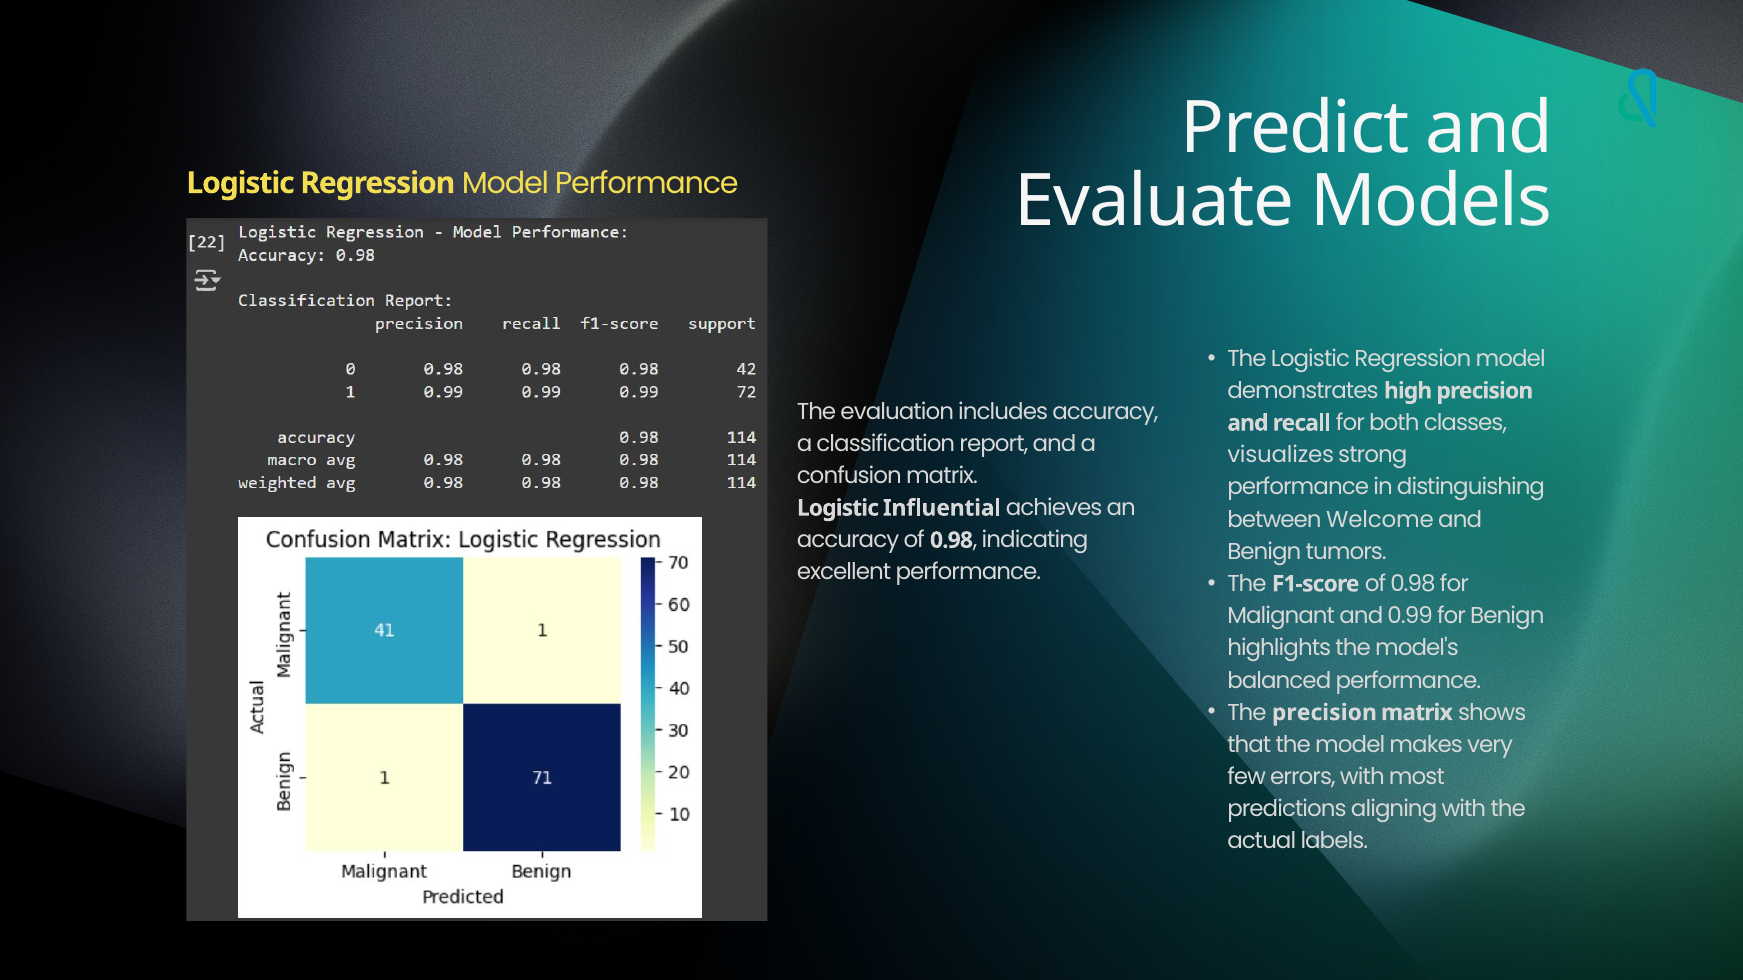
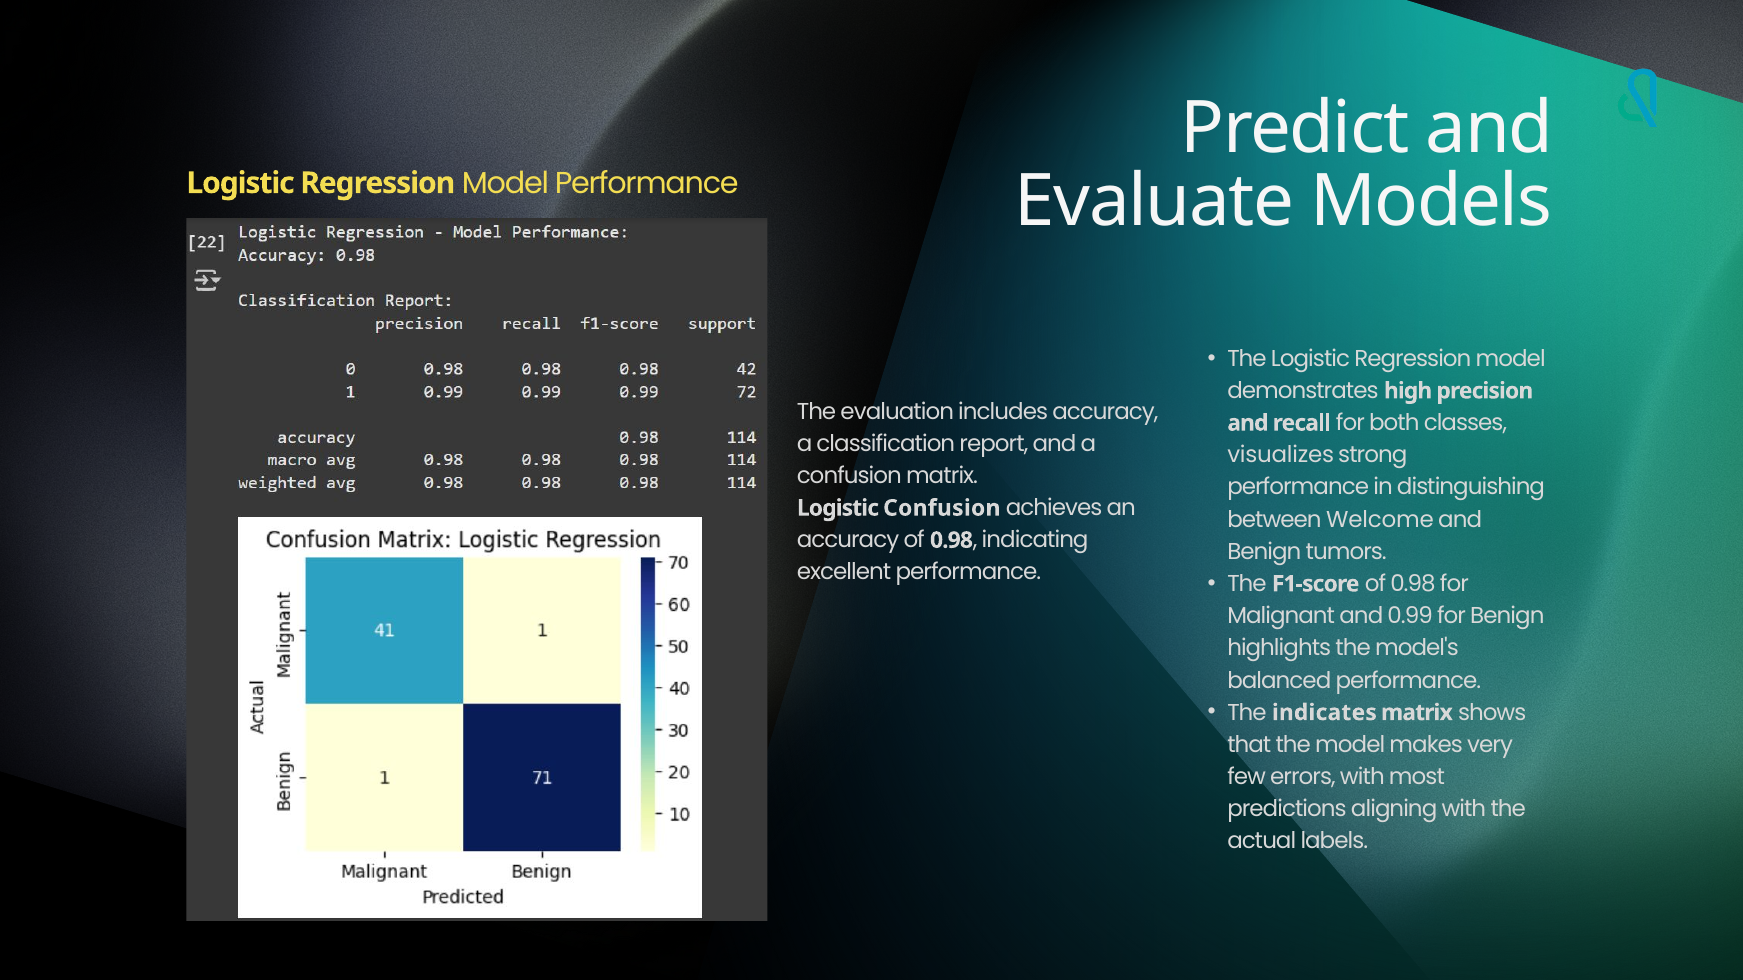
Logistic Influential: Influential -> Confusion (942, 508)
The precision: precision -> indicates (1324, 713)
